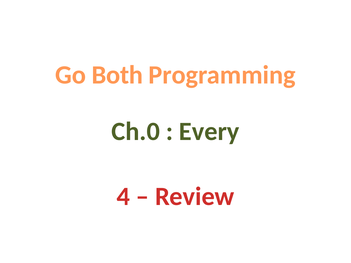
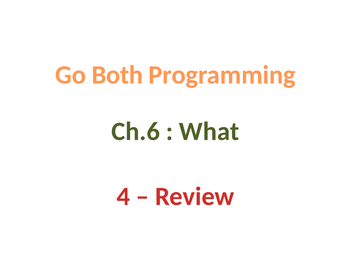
Ch.0: Ch.0 -> Ch.6 (136, 132)
Every: Every -> What (209, 132)
